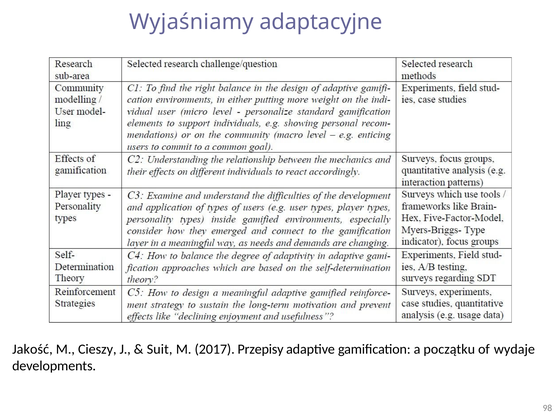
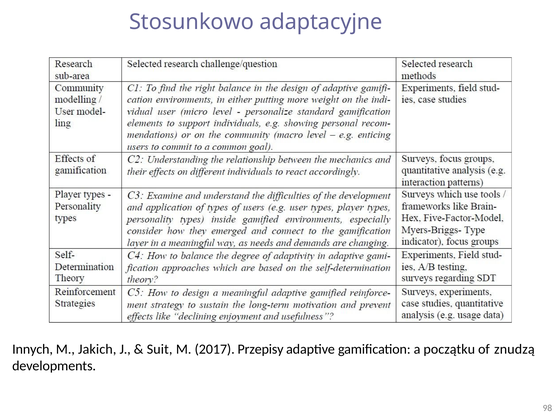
Wyjaśniamy: Wyjaśniamy -> Stosunkowo (191, 22)
Jakość: Jakość -> Innych (33, 349)
Cieszy: Cieszy -> Jakich (97, 349)
wydaje: wydaje -> znudzą (514, 349)
